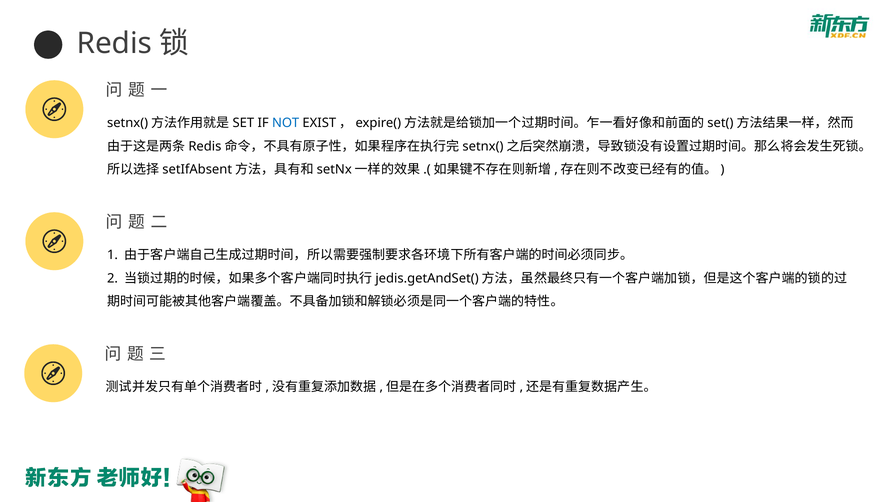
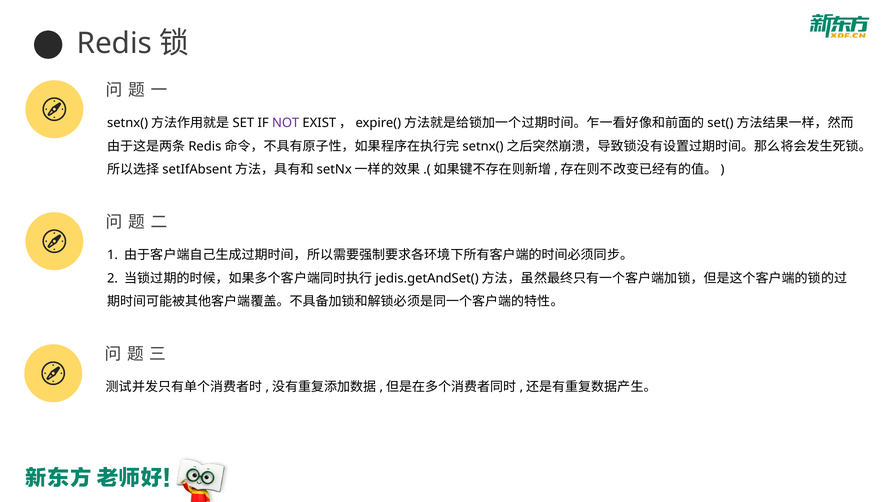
NOT colour: blue -> purple (286, 123)
